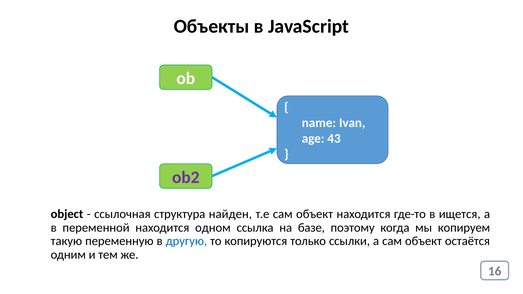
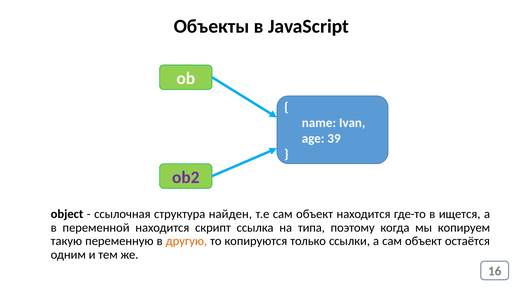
43: 43 -> 39 (334, 139)
одном: одном -> скрипт (213, 228)
базе: базе -> типа (311, 228)
другую colour: blue -> orange (186, 241)
